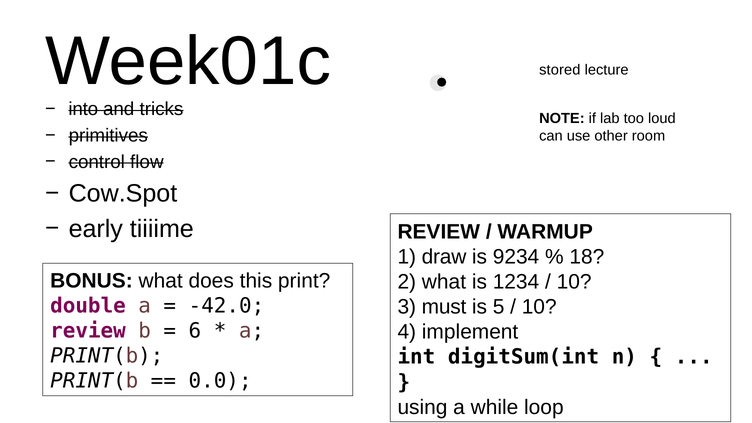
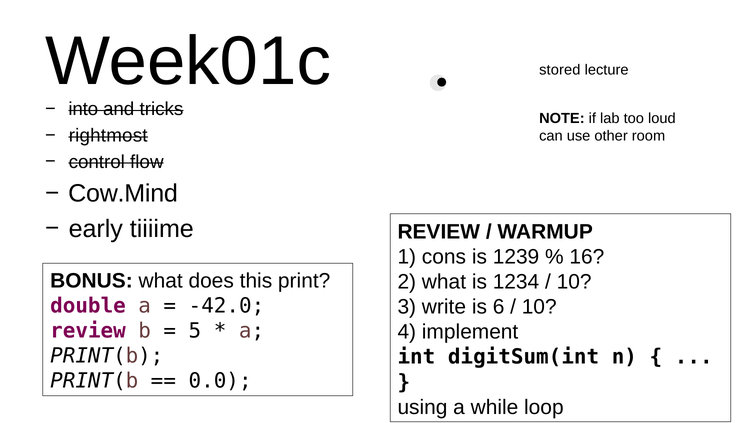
primitives: primitives -> rightmost (108, 136)
Cow.Spot: Cow.Spot -> Cow.Mind (123, 194)
draw: draw -> cons (444, 257)
9234: 9234 -> 1239 (516, 257)
18: 18 -> 16 (587, 257)
must: must -> write (444, 307)
5: 5 -> 6 (499, 307)
6: 6 -> 5 (195, 331)
